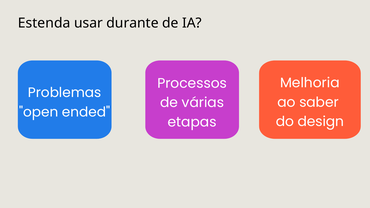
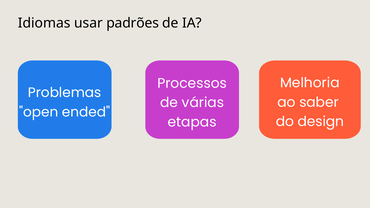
Estenda: Estenda -> Idiomas (44, 23)
durante: durante -> padrões (133, 23)
